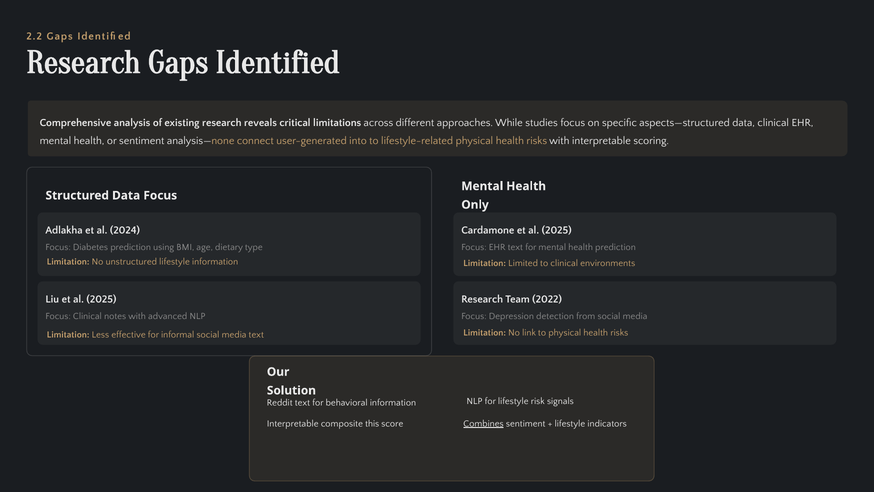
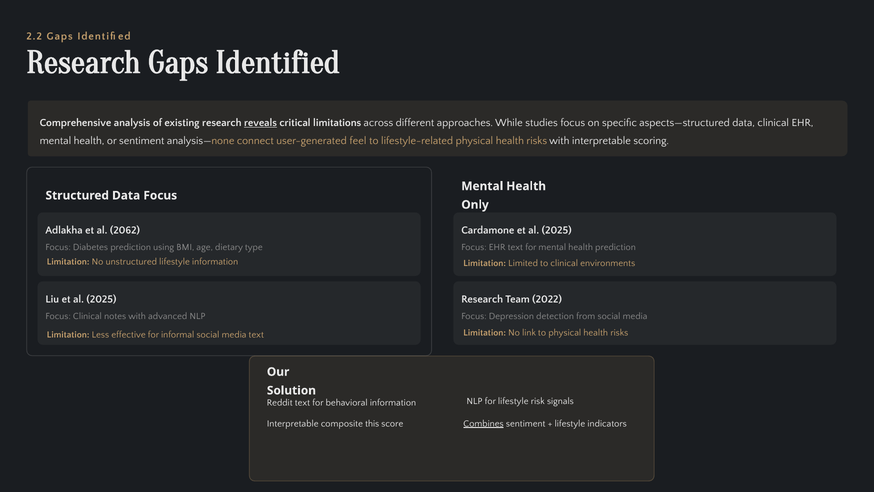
reveals underline: none -> present (260, 123)
into: into -> feel (358, 141)
2024: 2024 -> 2062 (125, 230)
